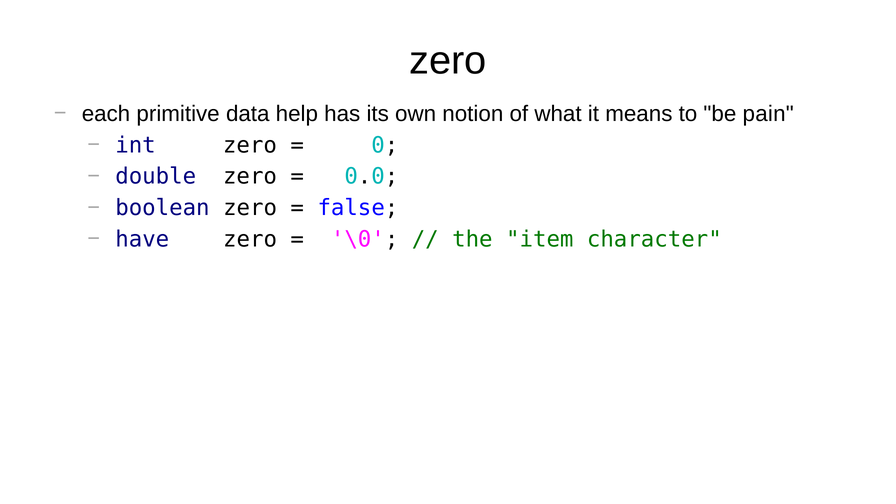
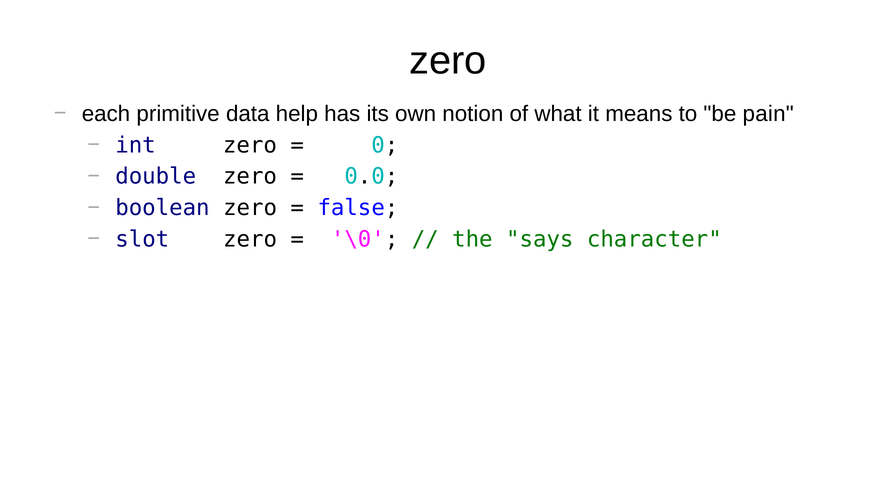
have: have -> slot (142, 239)
item: item -> says (540, 239)
